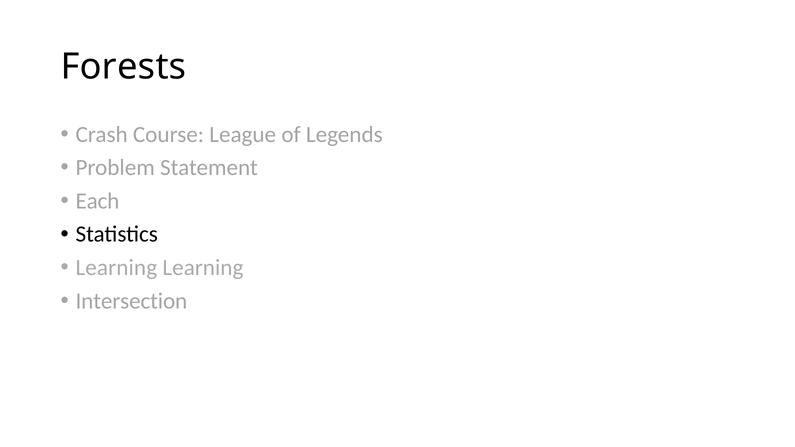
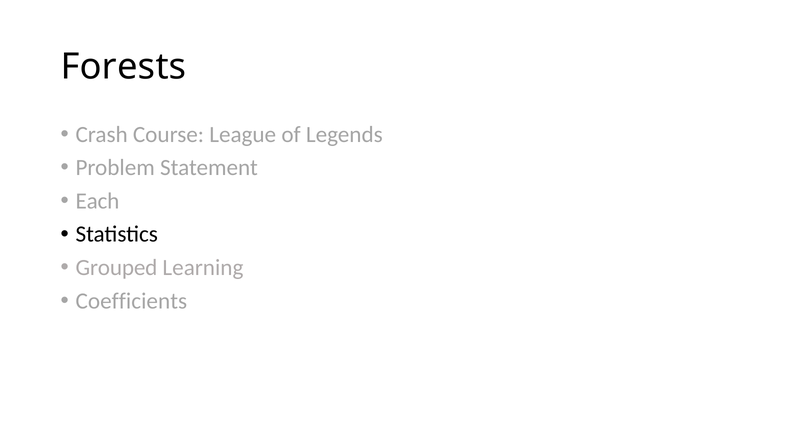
Learning: Learning -> Grouped (116, 268)
Intersection: Intersection -> Coefficients (131, 301)
